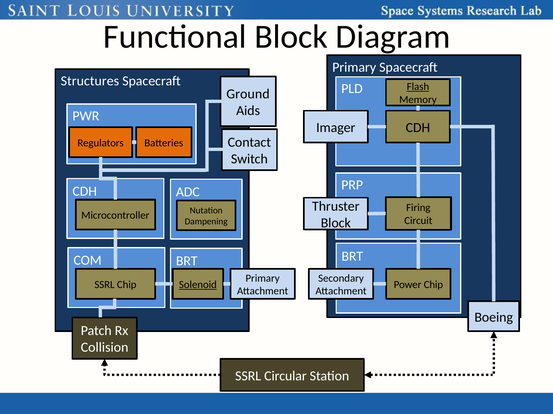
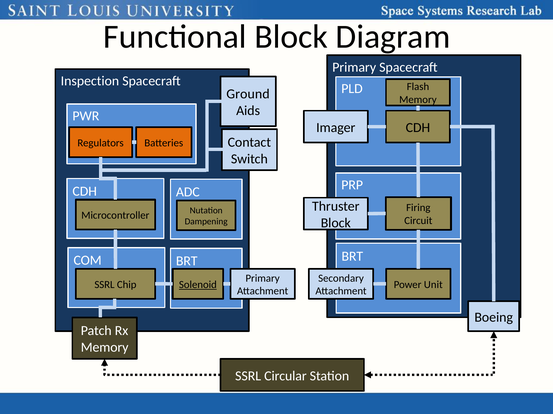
Structures: Structures -> Inspection (90, 81)
Flash underline: present -> none (418, 87)
Power Chip: Chip -> Unit (433, 285)
Collision: Collision -> Memory (105, 348)
